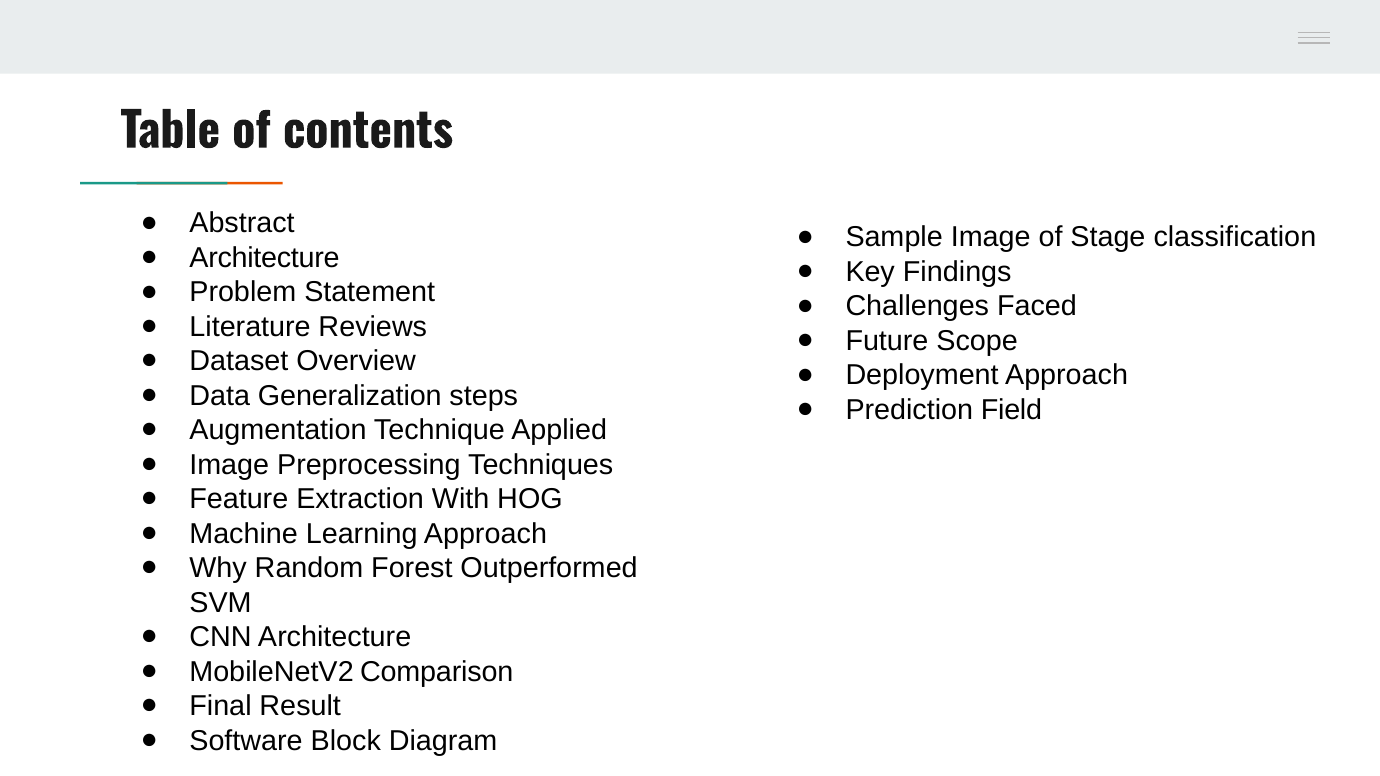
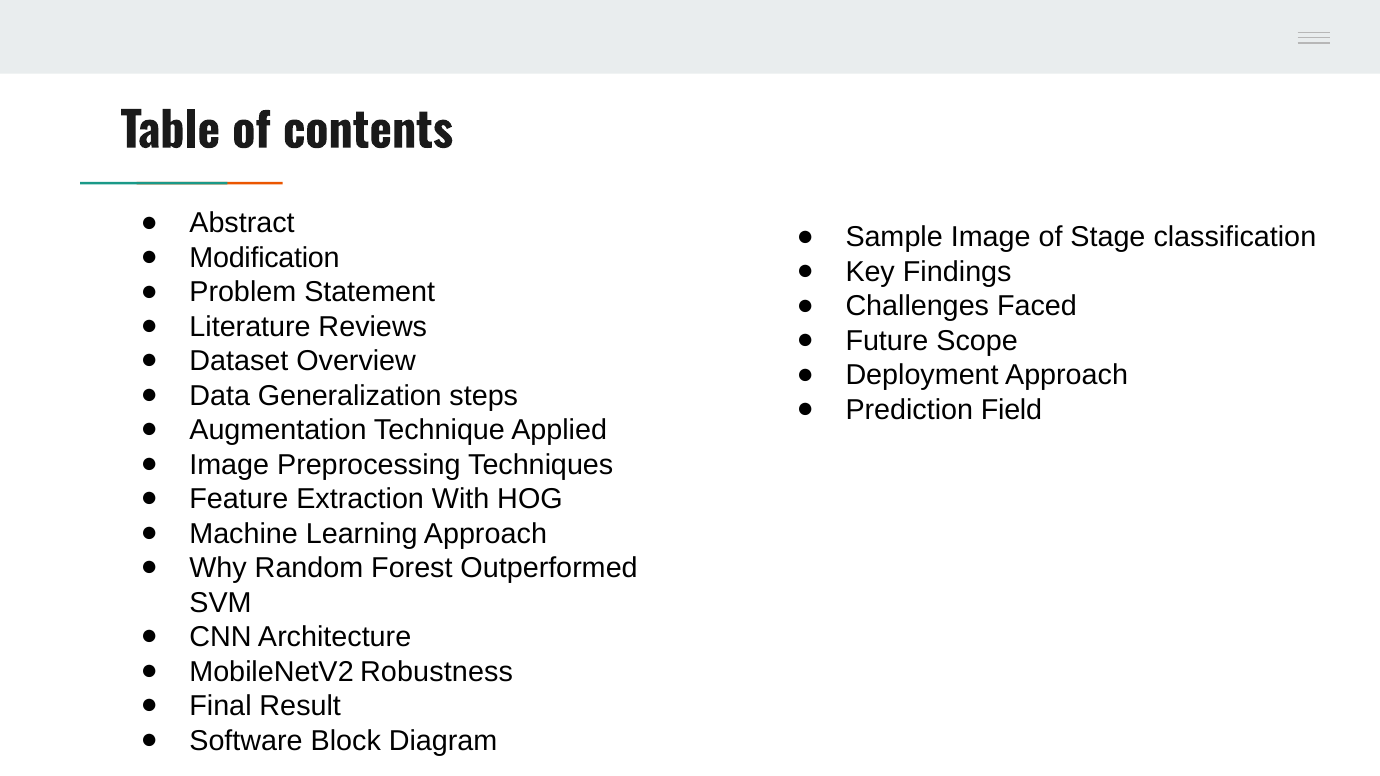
Architecture: Architecture -> Modification (265, 258)
Comparison: Comparison -> Robustness (437, 672)
